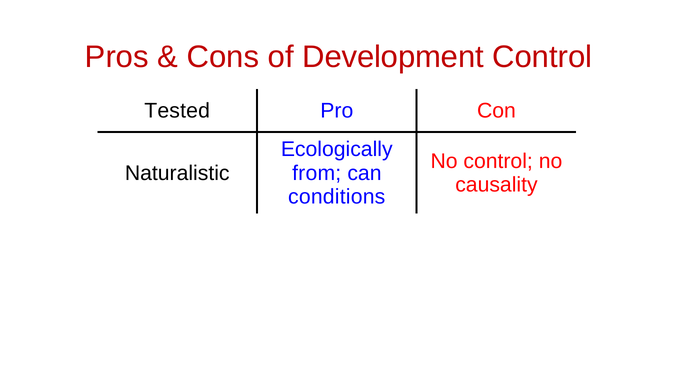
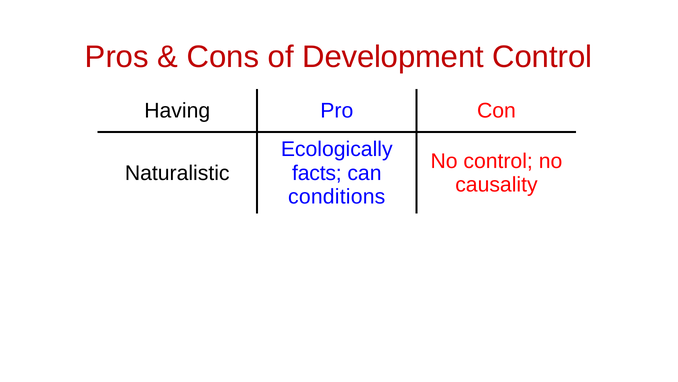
Tested: Tested -> Having (177, 111)
from: from -> facts (317, 173)
